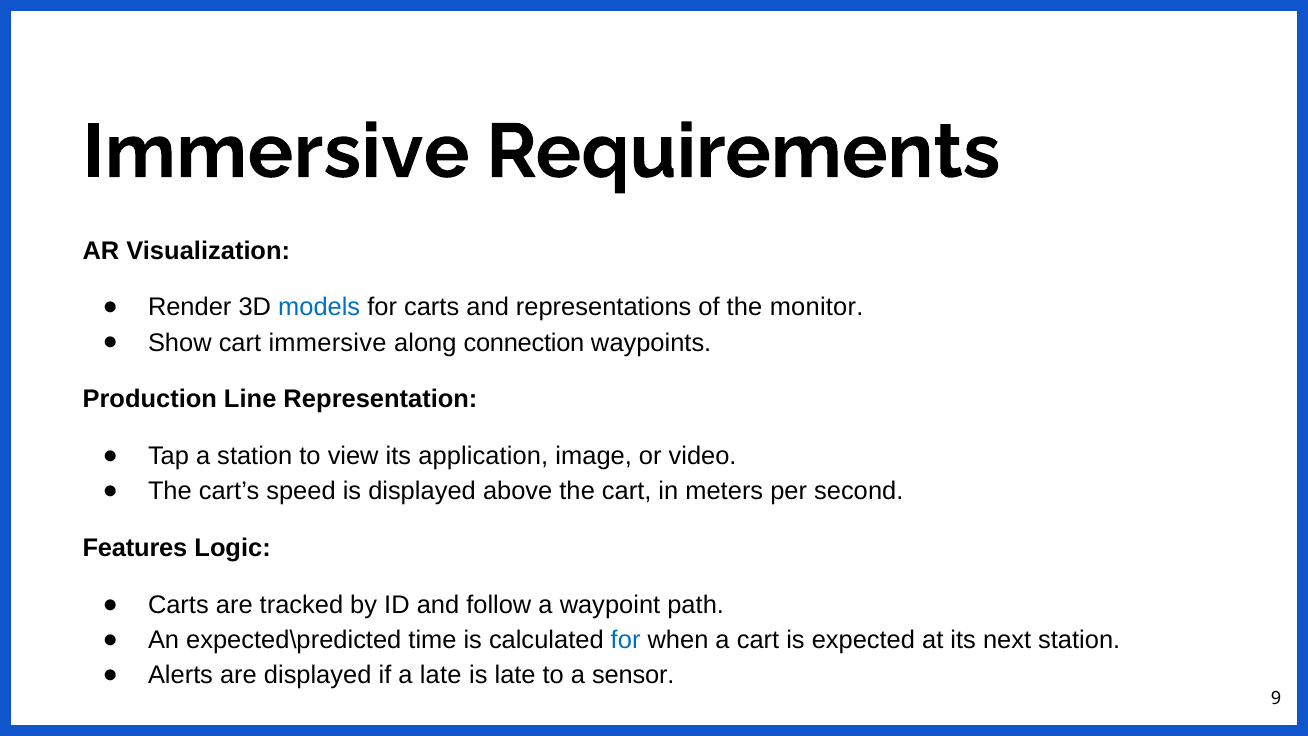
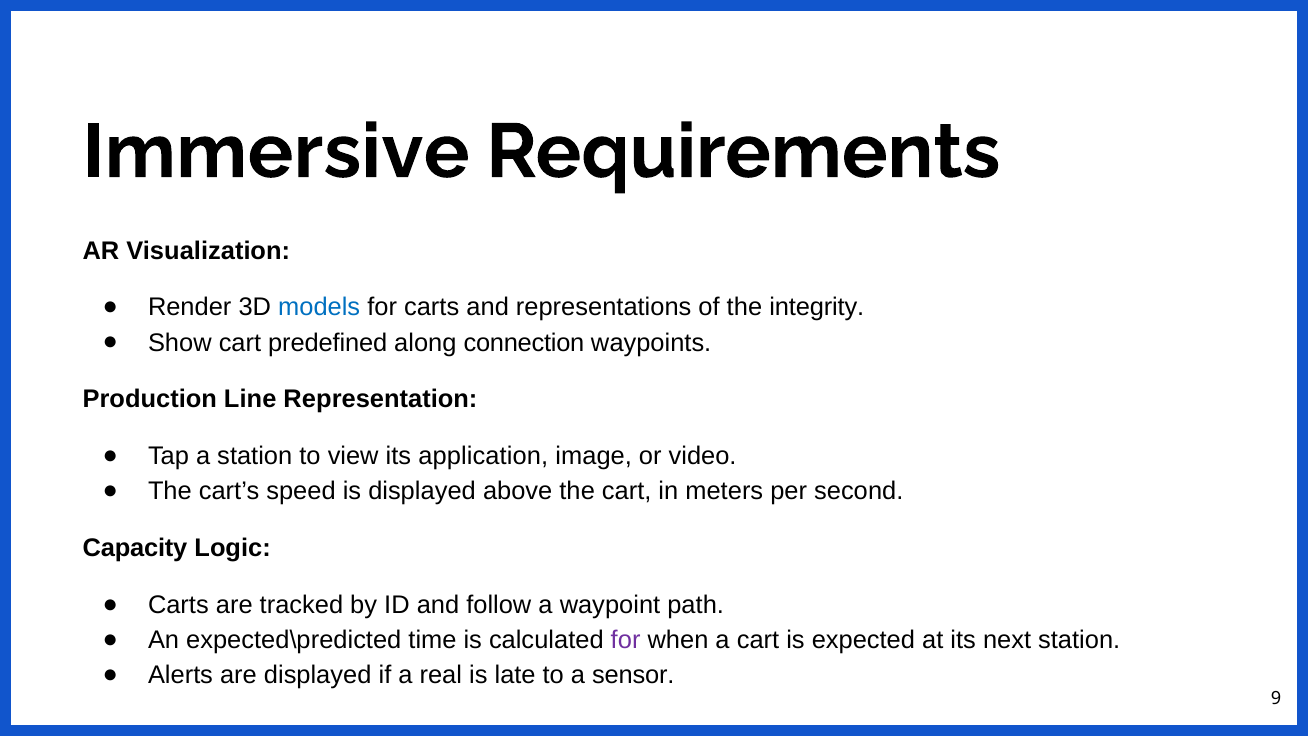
monitor: monitor -> integrity (817, 307)
cart immersive: immersive -> predefined (328, 343)
Features: Features -> Capacity (135, 548)
for colour: blue -> purple (626, 640)
a late: late -> real (441, 675)
